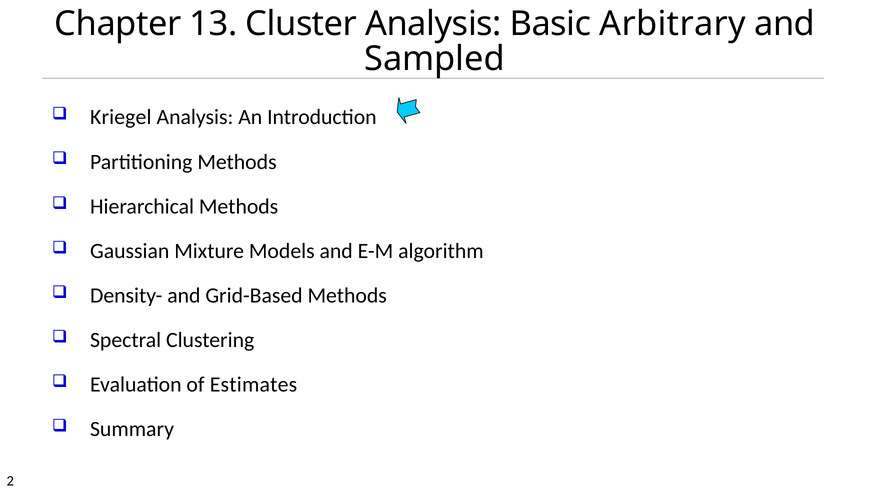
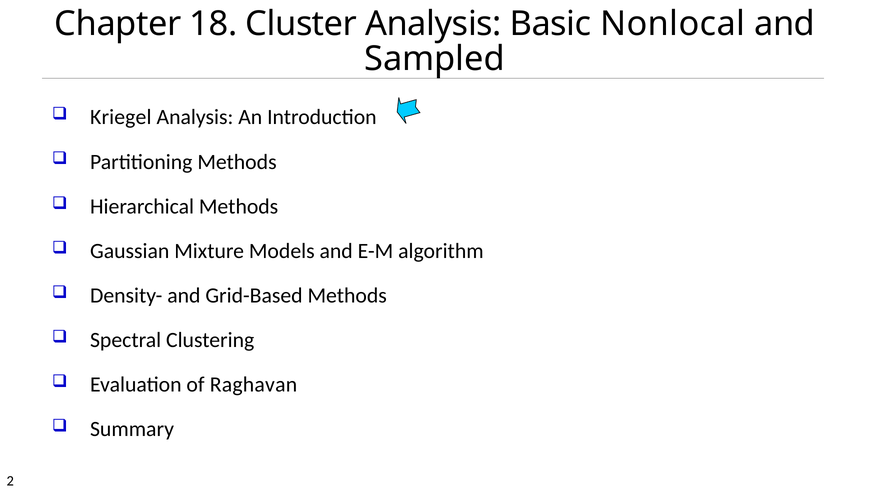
13: 13 -> 18 (213, 24)
Arbitrary: Arbitrary -> Nonlocal (673, 24)
Estimates: Estimates -> Raghavan (253, 385)
